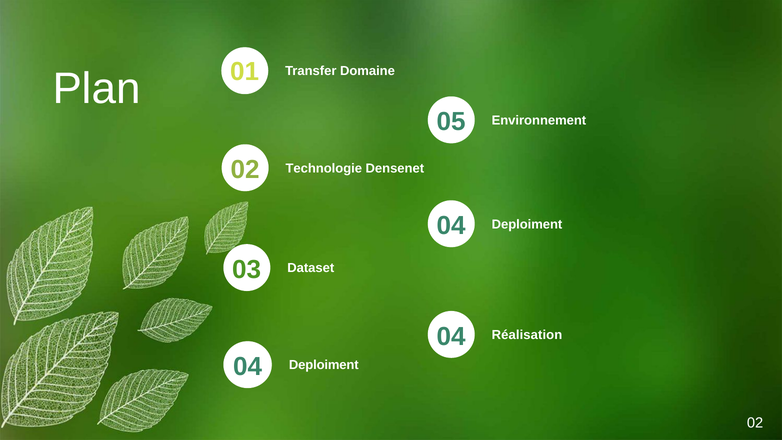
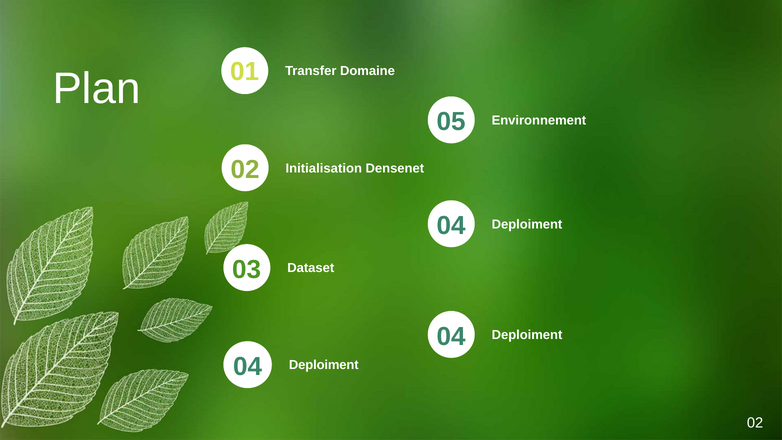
Technologie: Technologie -> Initialisation (324, 168)
Réalisation: Réalisation -> Deploiment (527, 335)
